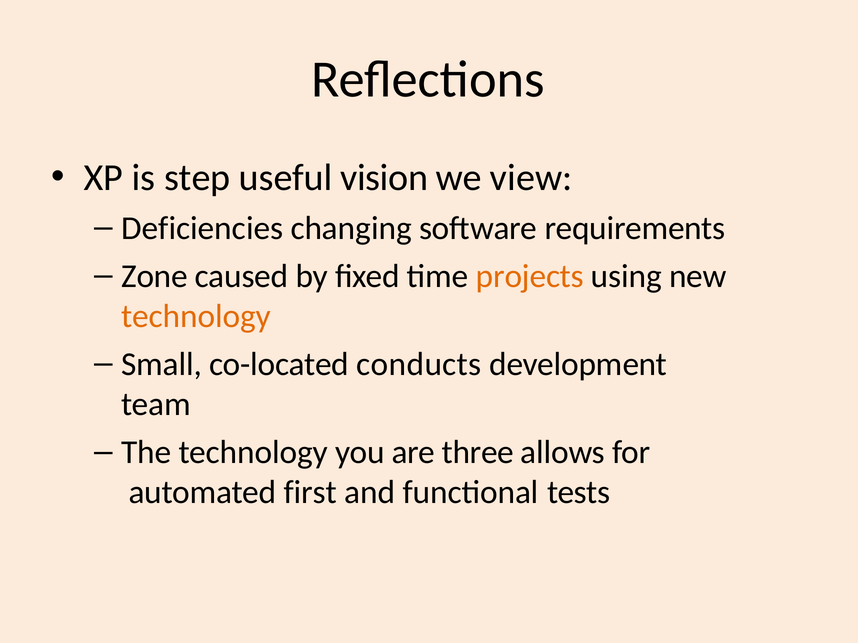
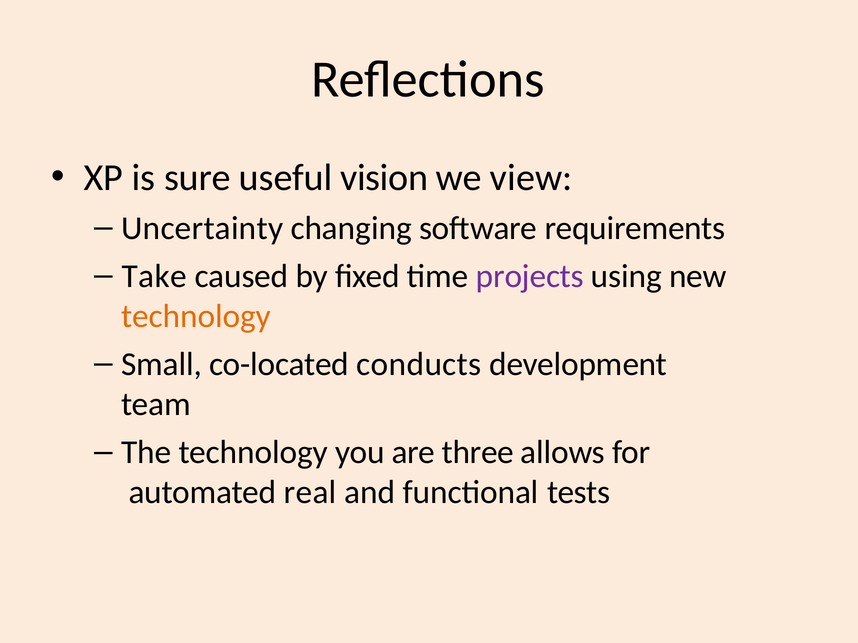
step: step -> sure (197, 178)
Deficiencies: Deficiencies -> Uncertainty (202, 228)
Zone: Zone -> Take (154, 276)
projects colour: orange -> purple (530, 276)
first: first -> real (310, 493)
